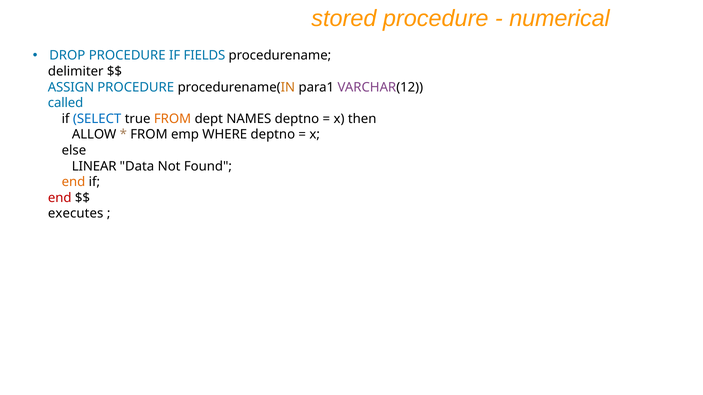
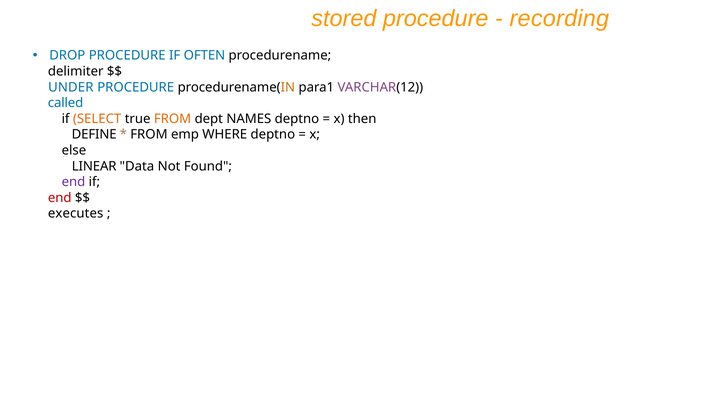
numerical: numerical -> recording (559, 18)
FIELDS: FIELDS -> OFTEN (204, 56)
ASSIGN: ASSIGN -> UNDER (71, 87)
SELECT colour: blue -> orange (97, 119)
ALLOW: ALLOW -> DEFINE (94, 135)
end colour: orange -> purple (73, 182)
